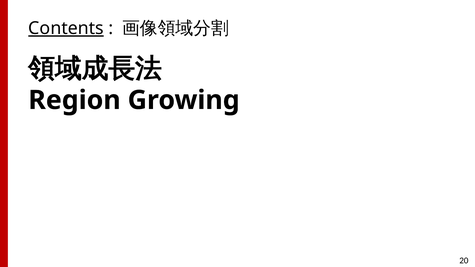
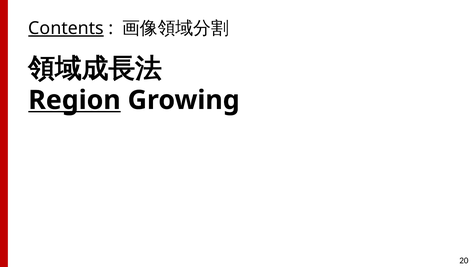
Region underline: none -> present (75, 100)
